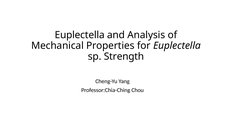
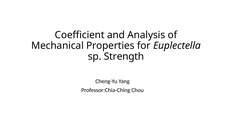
Euplectella: Euplectella -> Coefficient (80, 35)
